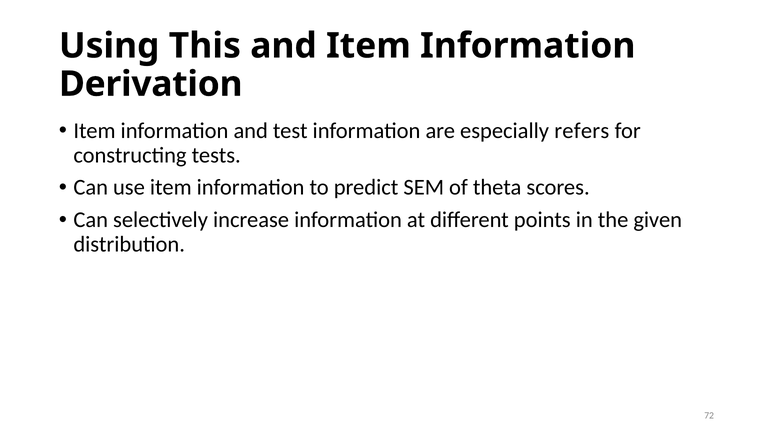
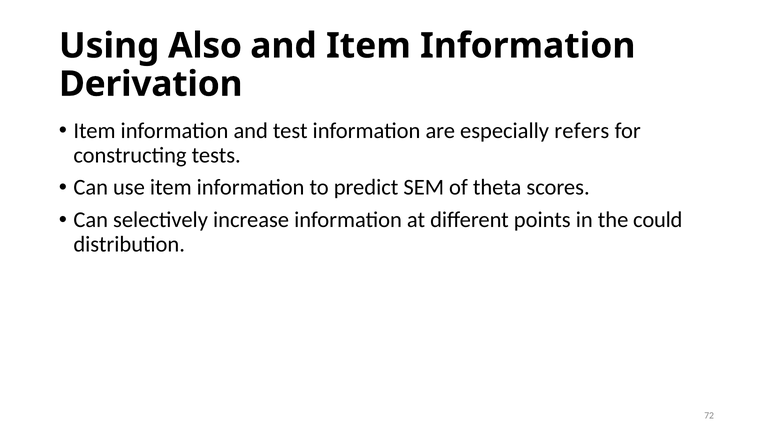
This: This -> Also (205, 46)
given: given -> could (658, 220)
